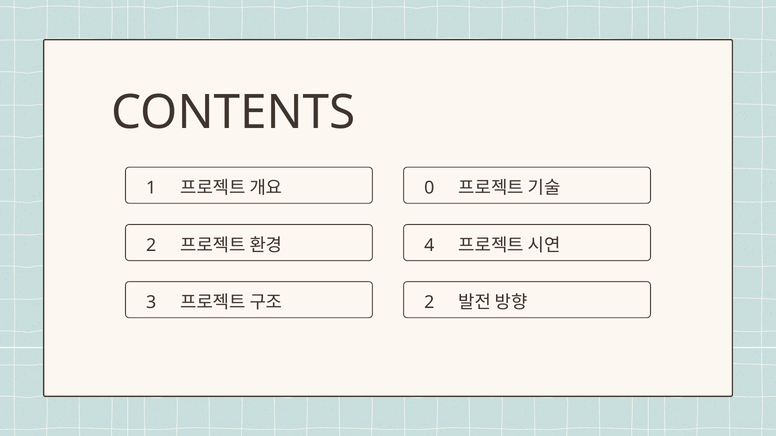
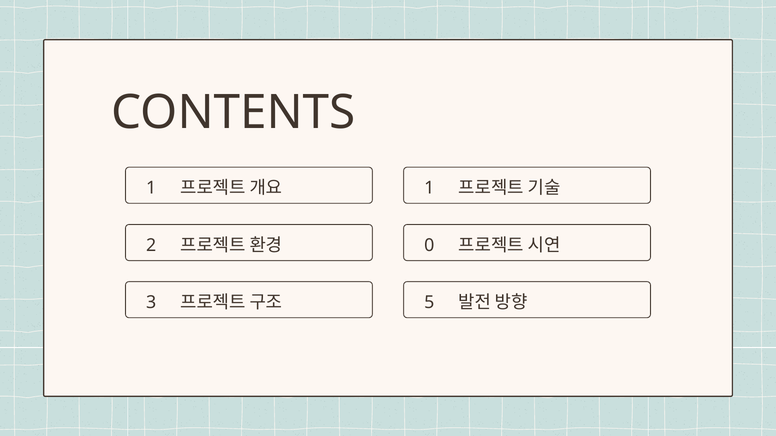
1 0: 0 -> 1 (429, 188)
4: 4 -> 0 (429, 245)
3 2: 2 -> 5 (429, 303)
